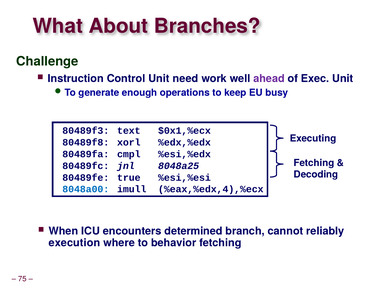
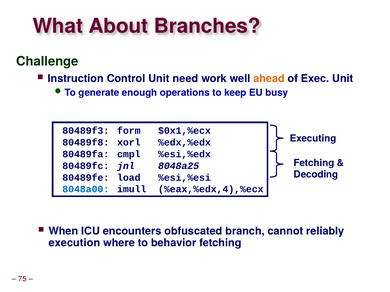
ahead colour: purple -> orange (269, 79)
text: text -> form (129, 131)
true: true -> load (129, 178)
determined: determined -> obfuscated (193, 231)
